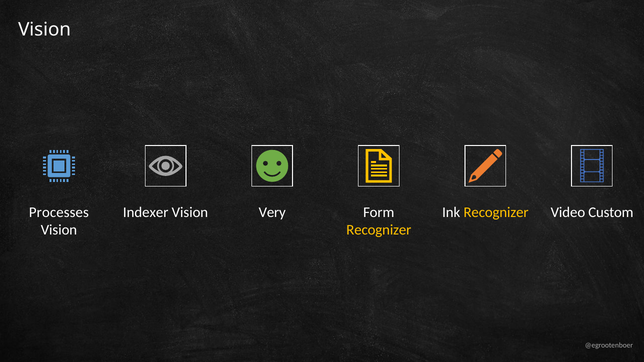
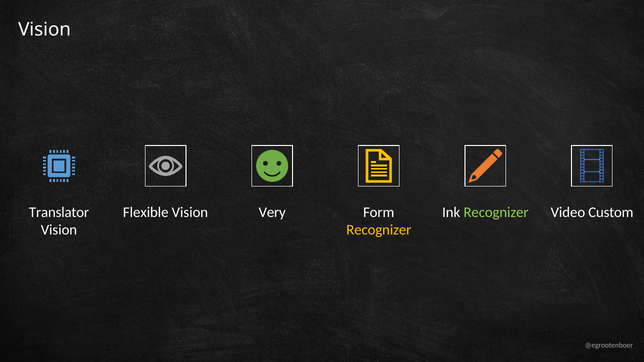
Processes: Processes -> Translator (59, 212)
Indexer: Indexer -> Flexible (146, 212)
Recognizer colour: yellow -> light green (496, 212)
